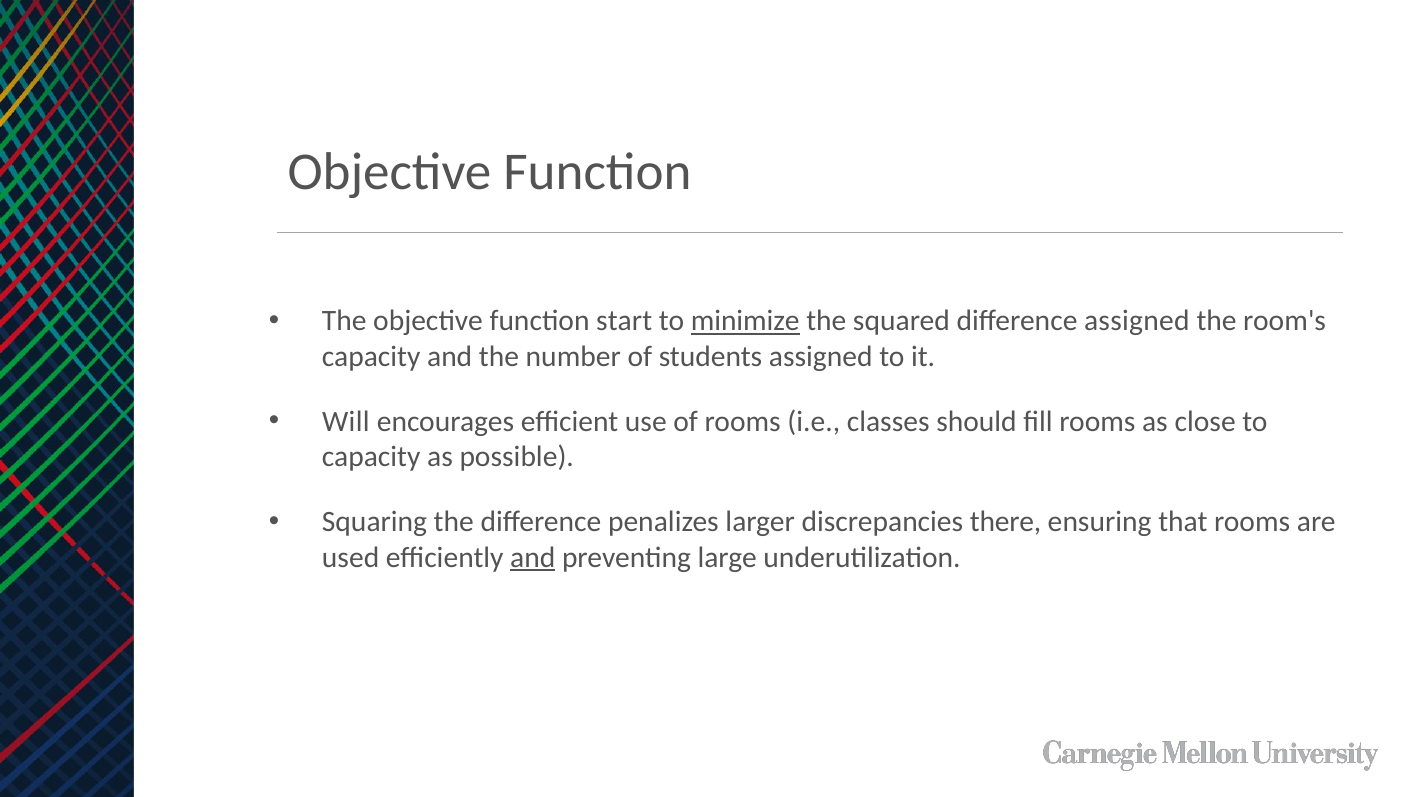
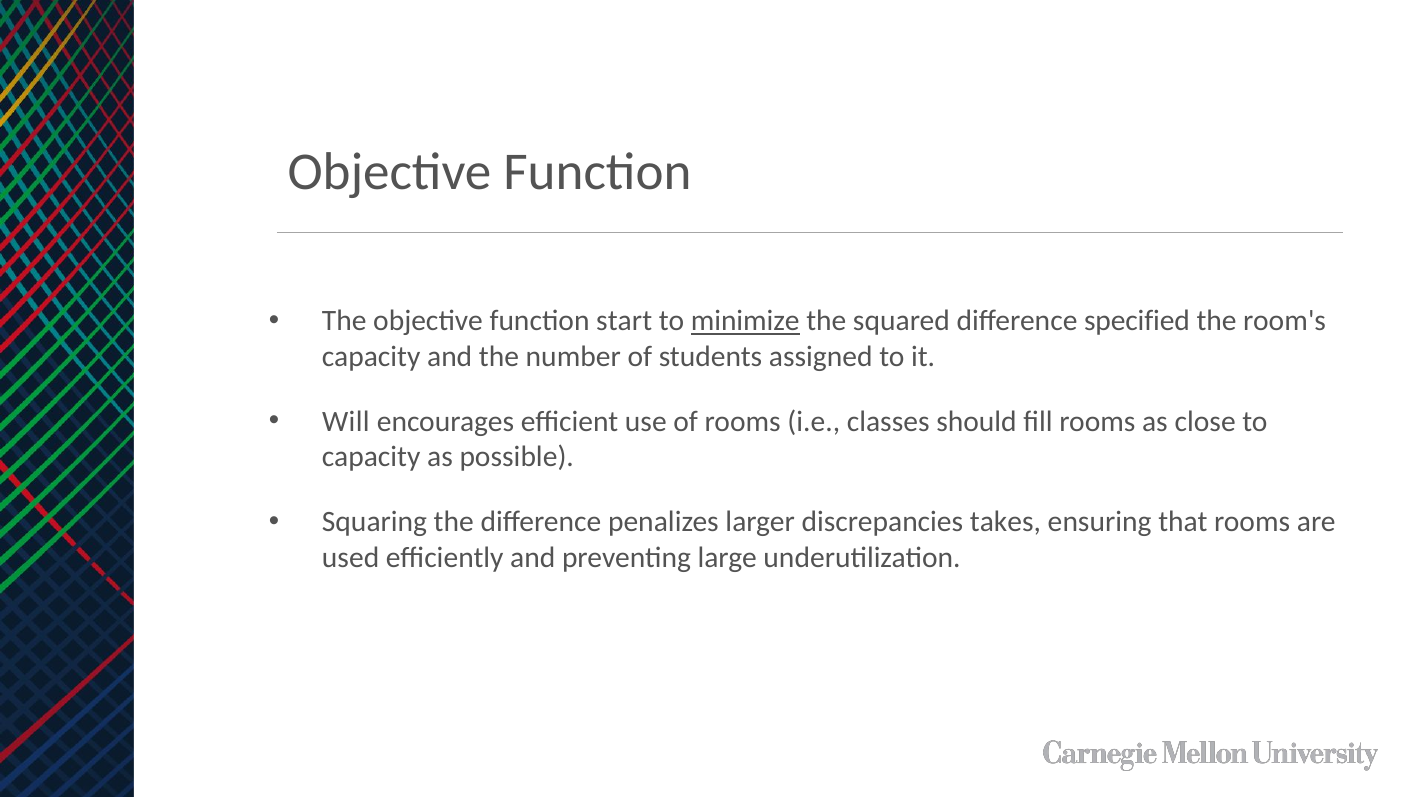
difference assigned: assigned -> specified (1137, 321)
there: there -> takes (1005, 522)
and underline: present -> none (533, 557)
